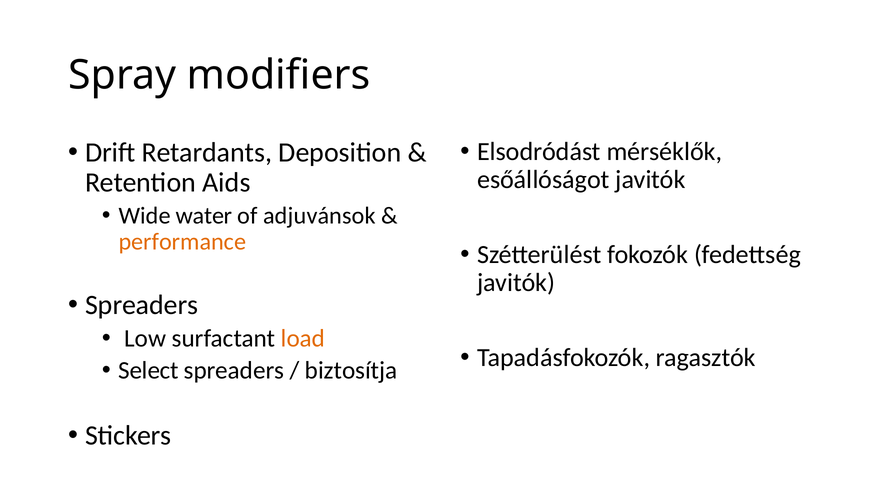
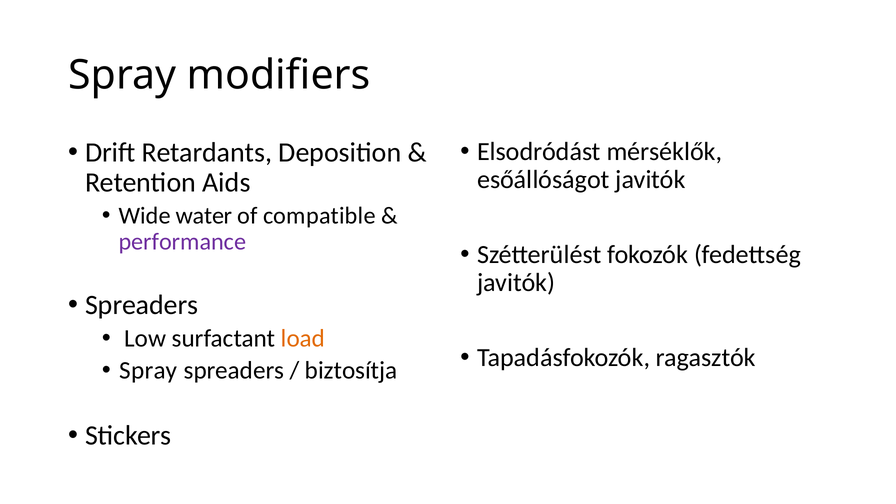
adjuvánsok: adjuvánsok -> compatible (319, 216)
performance colour: orange -> purple (182, 242)
Select: Select -> Spray (148, 370)
